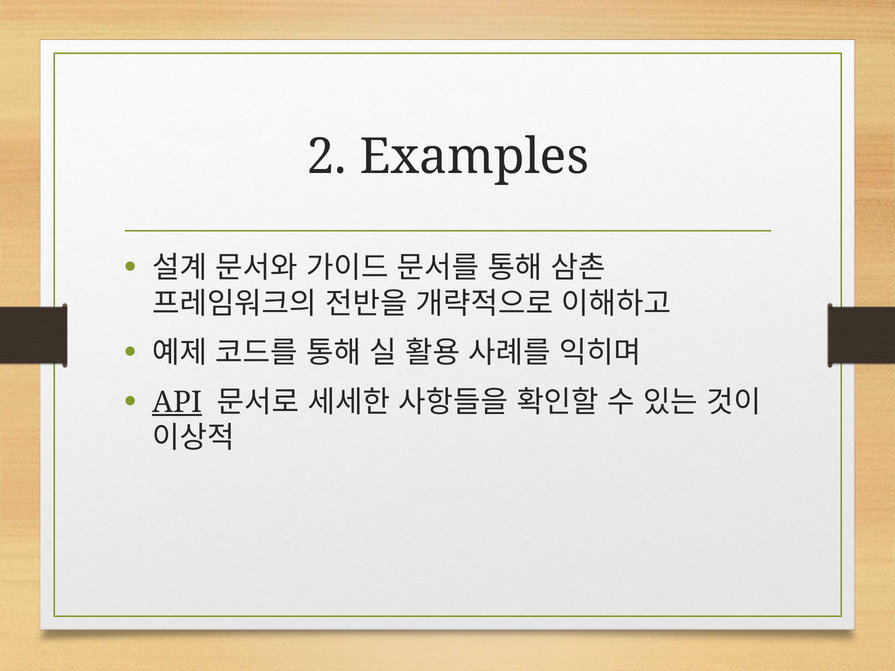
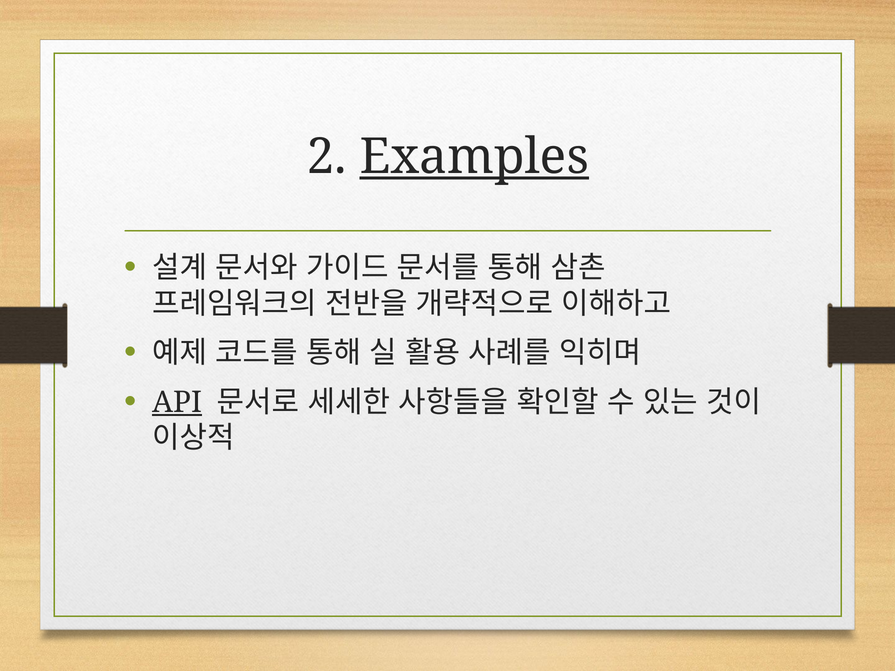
Examples underline: none -> present (474, 157)
